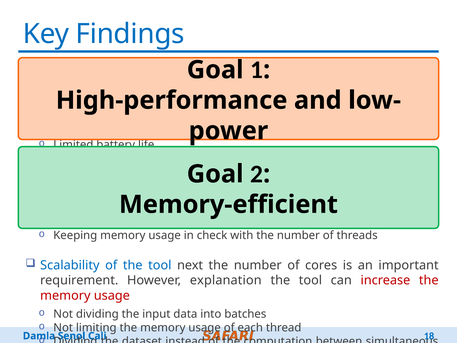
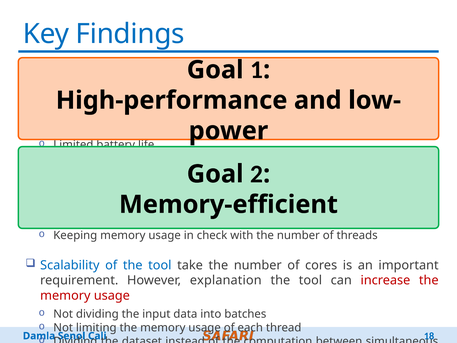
next: next -> take (190, 265)
